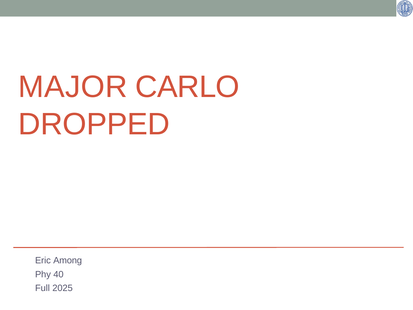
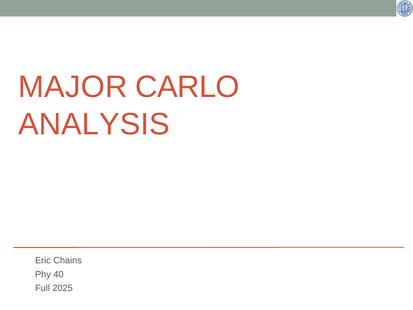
DROPPED: DROPPED -> ANALYSIS (94, 124)
Among: Among -> Chains (68, 260)
